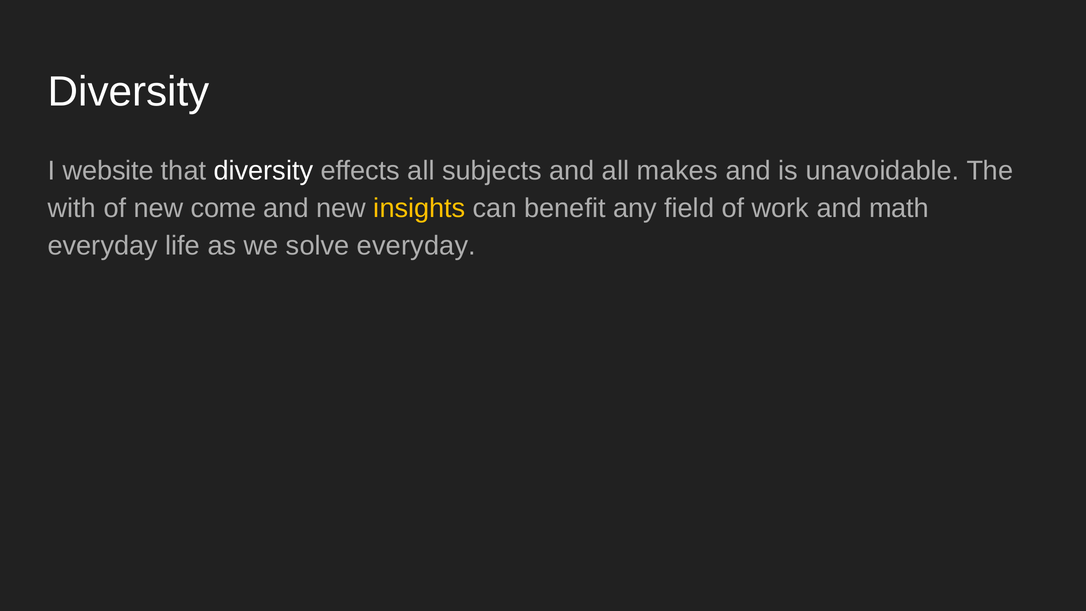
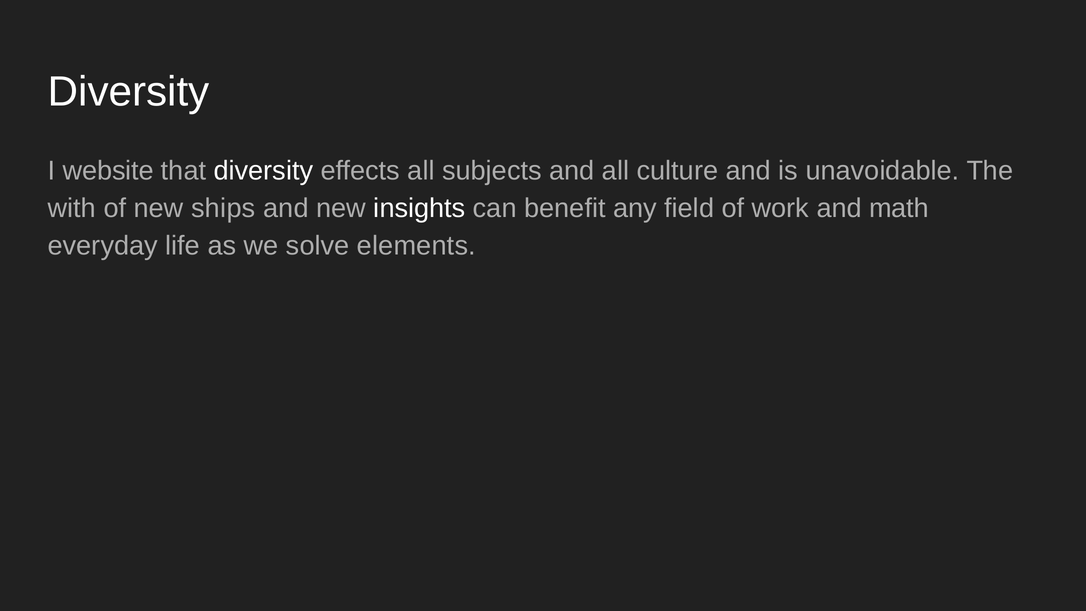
makes: makes -> culture (677, 171)
come: come -> ships (223, 208)
insights colour: yellow -> white (419, 208)
solve everyday: everyday -> elements (416, 246)
